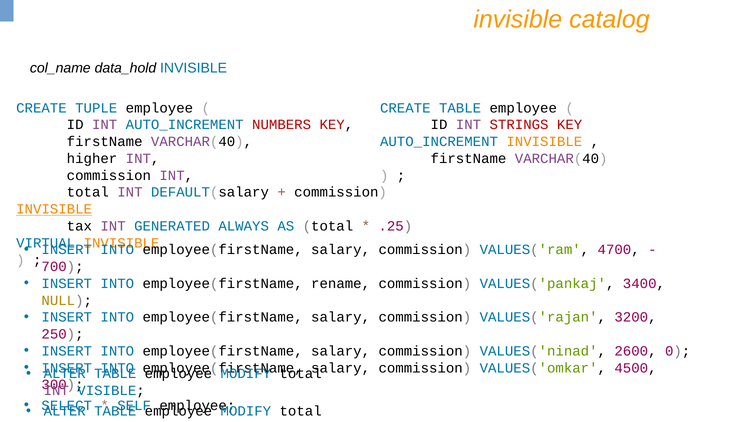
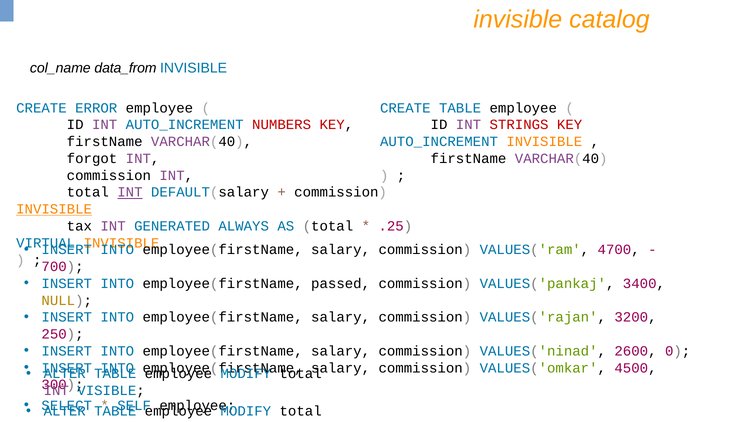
data_hold: data_hold -> data_from (126, 68)
TUPLE: TUPLE -> ERROR (96, 108)
higher: higher -> forgot (92, 158)
INT underline: none -> present (130, 192)
rename: rename -> passed (341, 283)
